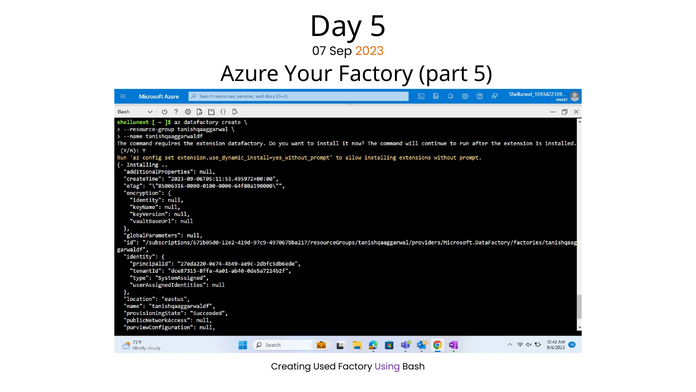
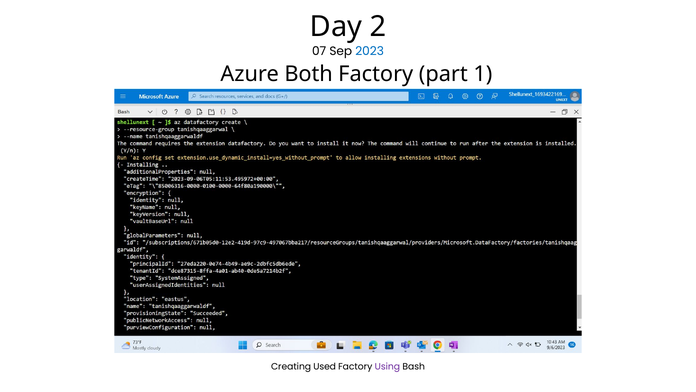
Day 5: 5 -> 2 (378, 27)
2023 colour: orange -> blue (370, 51)
Your: Your -> Both (309, 74)
part 5: 5 -> 1 (483, 74)
